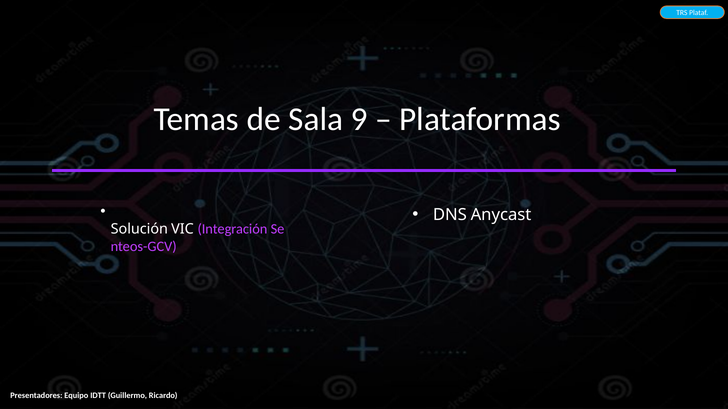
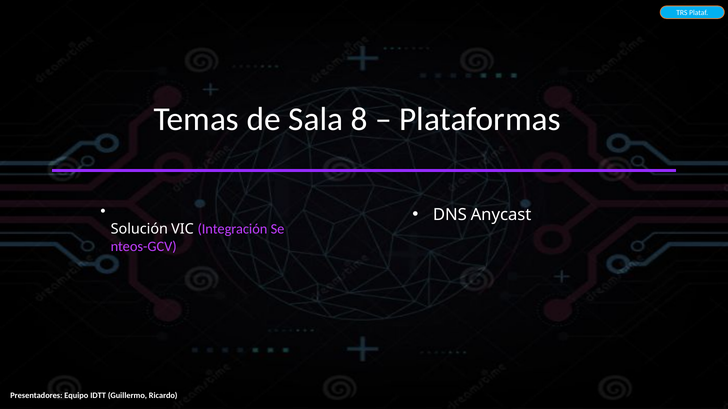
9: 9 -> 8 (359, 119)
